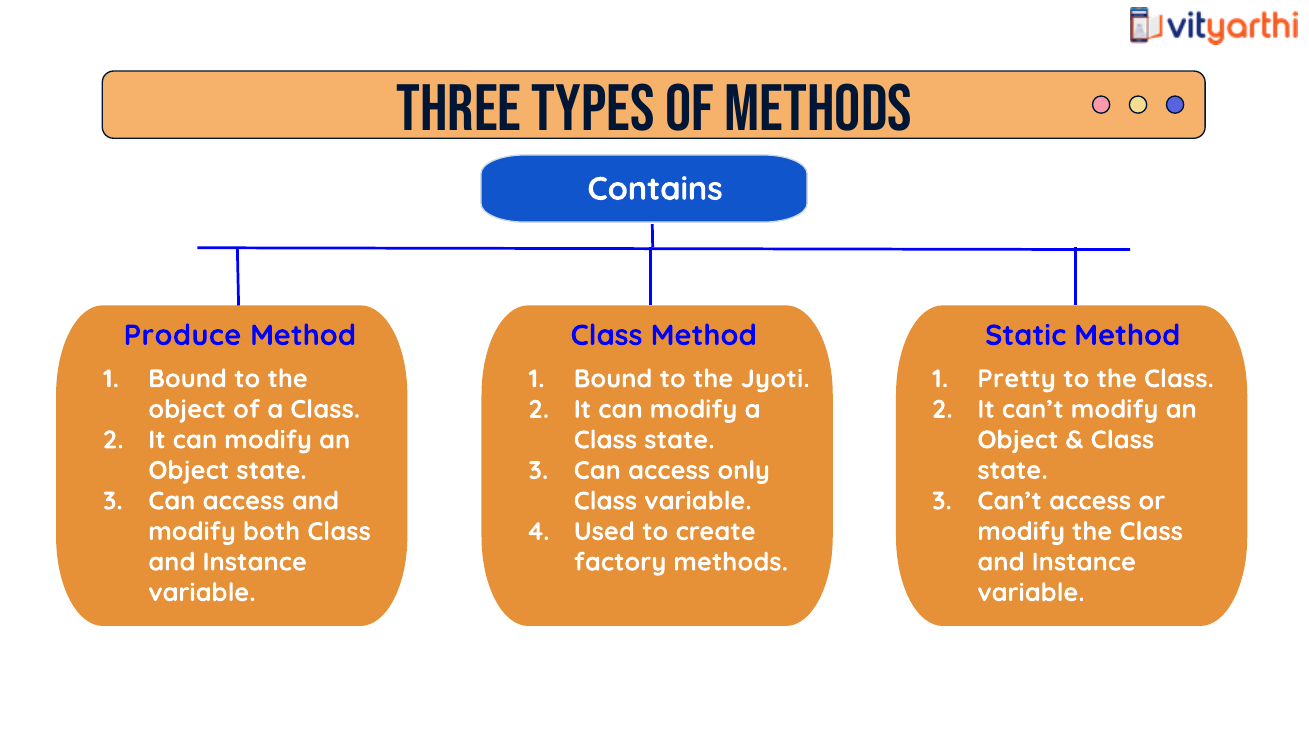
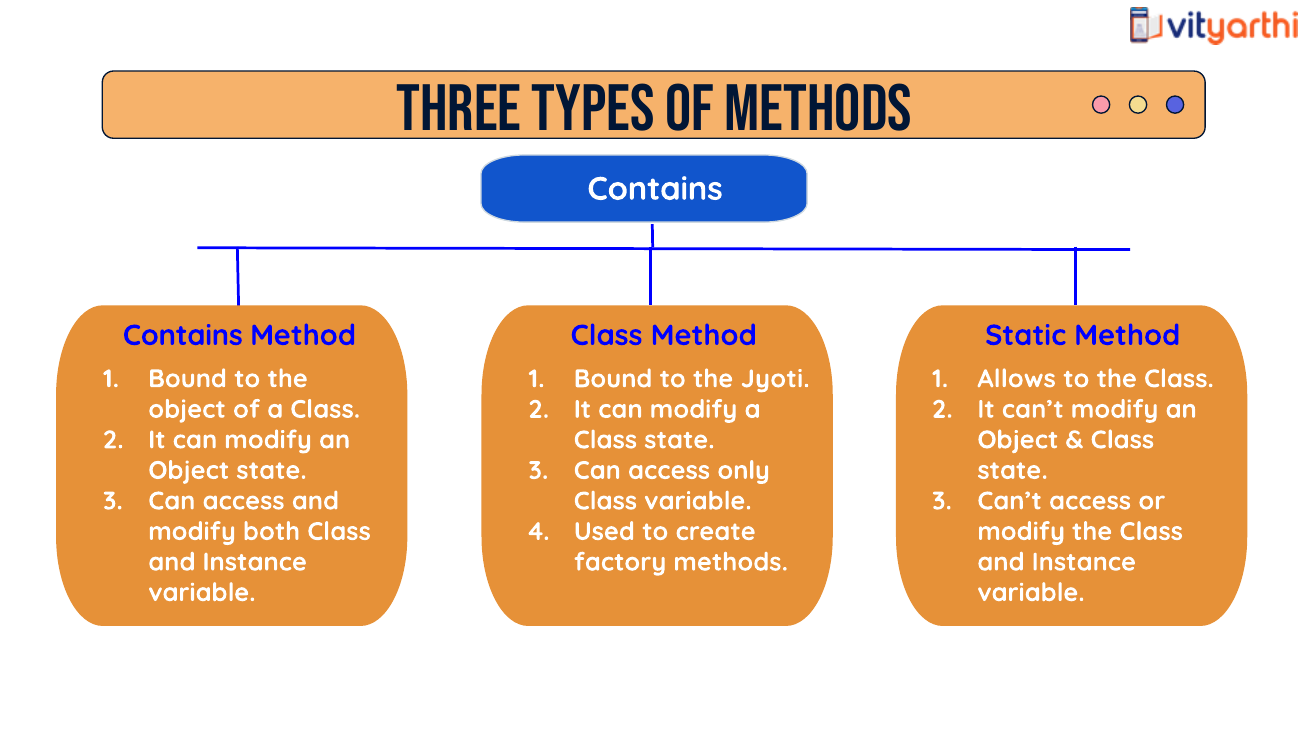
Produce: Produce -> Contains (183, 336)
Pretty: Pretty -> Allows (1017, 379)
